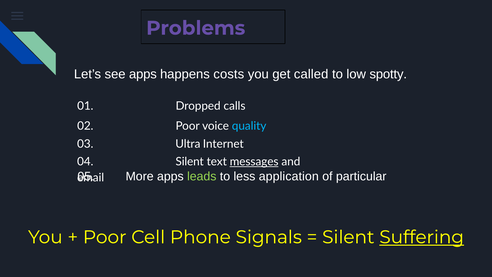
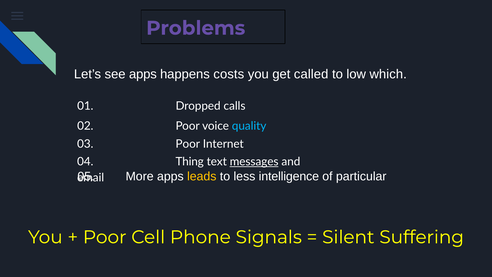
spotty: spotty -> which (388, 74)
03 Ultra: Ultra -> Poor (188, 144)
04 Silent: Silent -> Thing (190, 161)
leads colour: light green -> yellow (202, 176)
application: application -> intelligence (289, 176)
Suffering underline: present -> none (422, 237)
